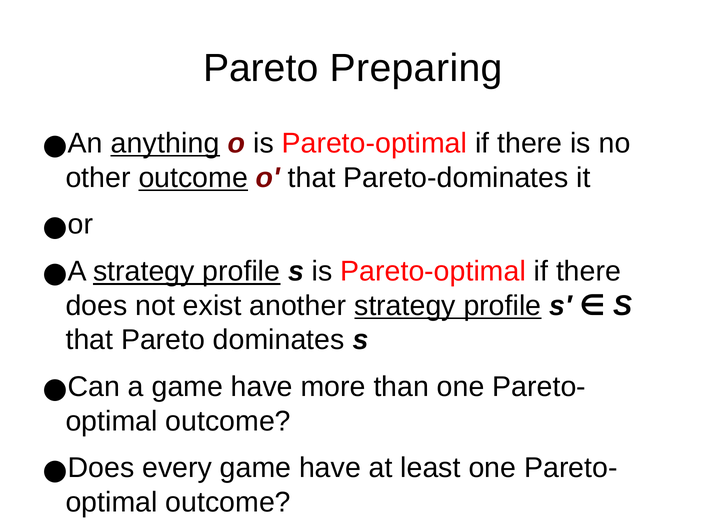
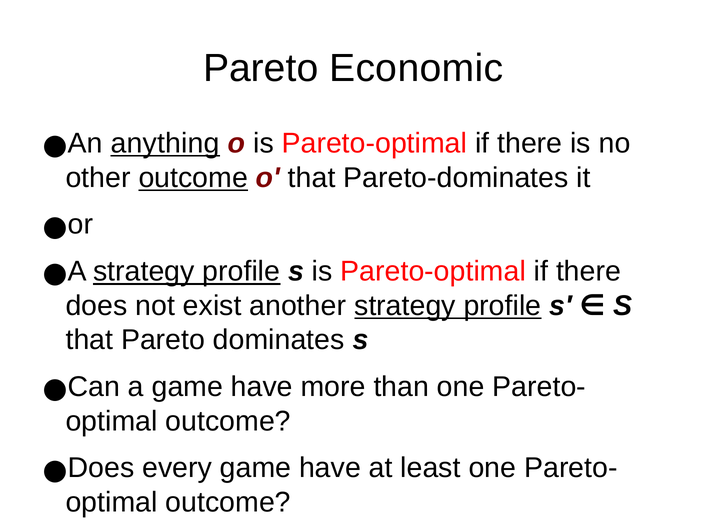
Preparing: Preparing -> Economic (416, 68)
